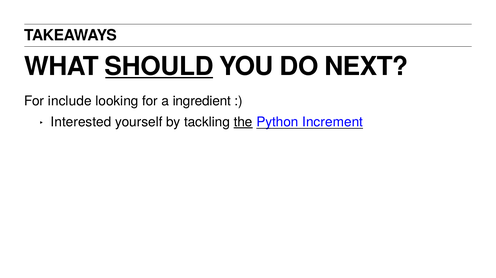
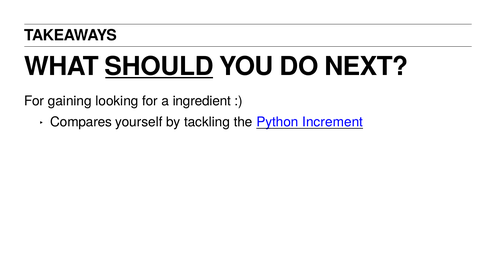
include: include -> gaining (70, 101)
Interested: Interested -> Compares (81, 122)
the underline: present -> none (243, 122)
